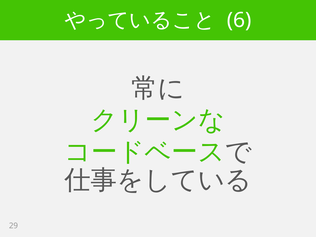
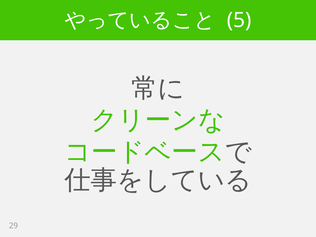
6: 6 -> 5 (239, 20)
